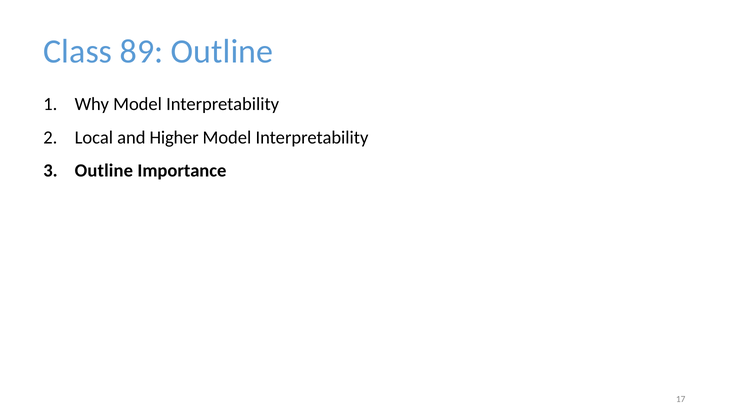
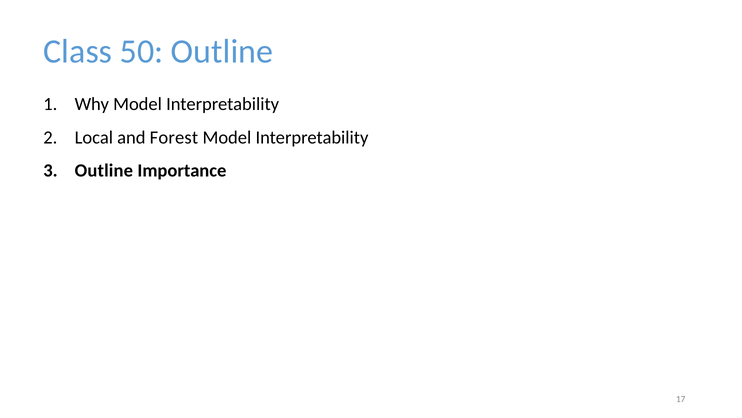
89: 89 -> 50 (142, 52)
Higher: Higher -> Forest (174, 137)
